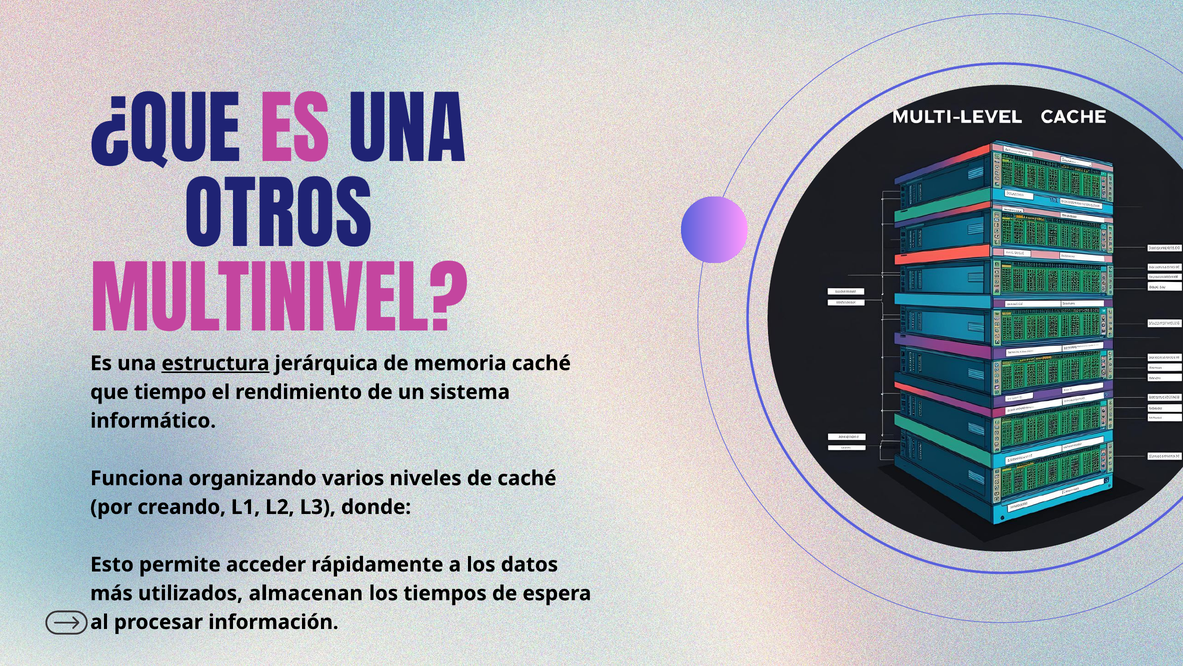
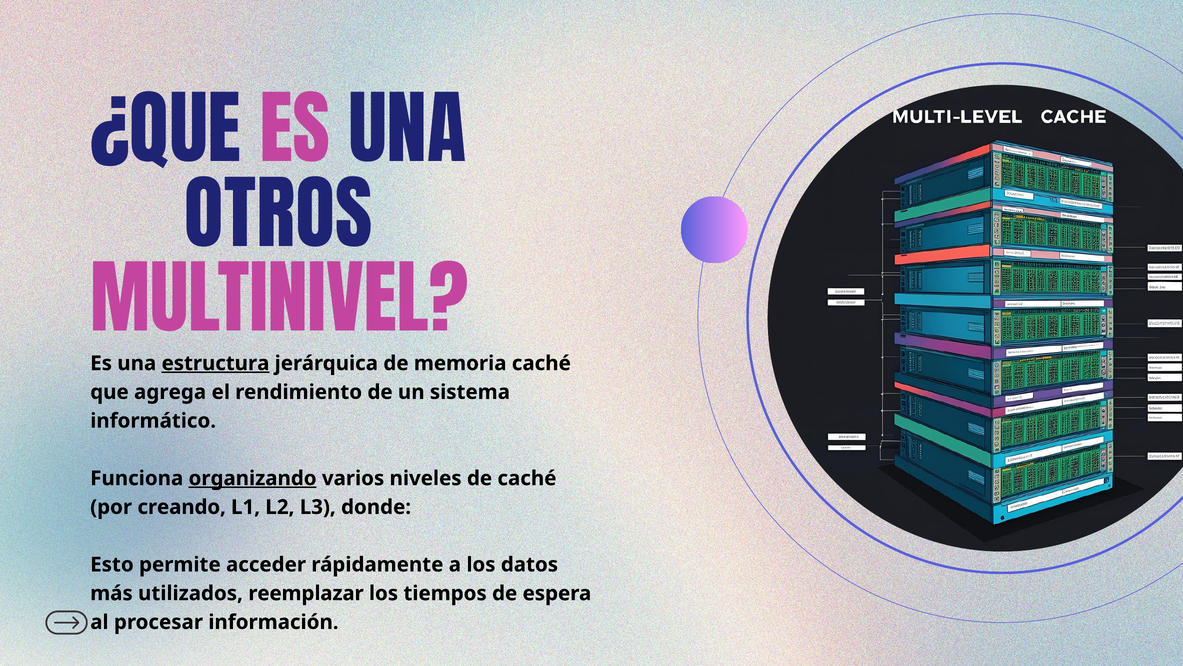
tiempo: tiempo -> agrega (170, 392)
organizando underline: none -> present (253, 478)
almacenan: almacenan -> reemplazar (306, 593)
